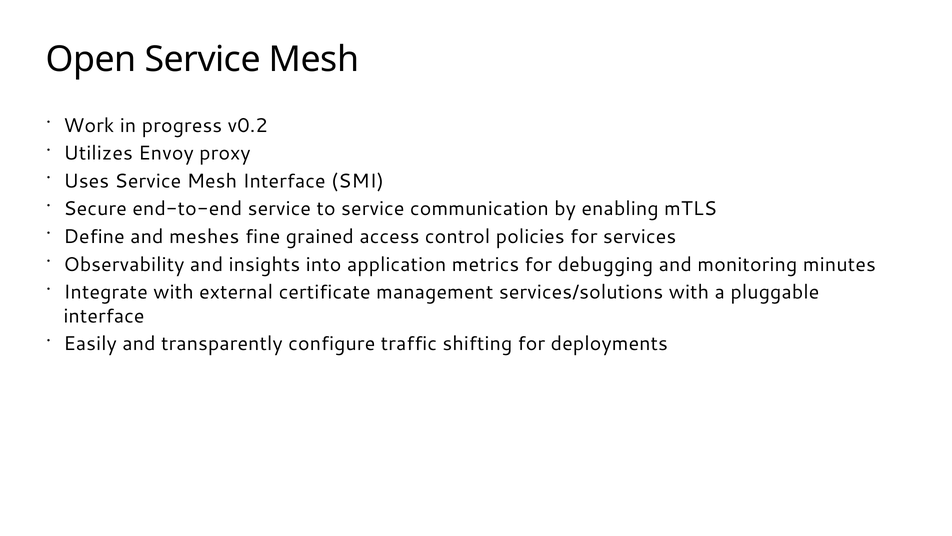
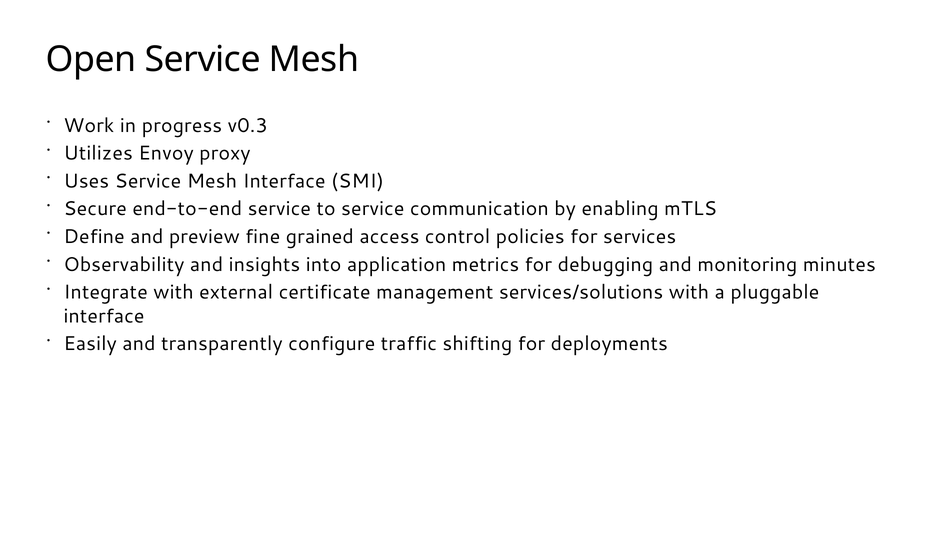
v0.2: v0.2 -> v0.3 (248, 125)
meshes: meshes -> preview (204, 236)
